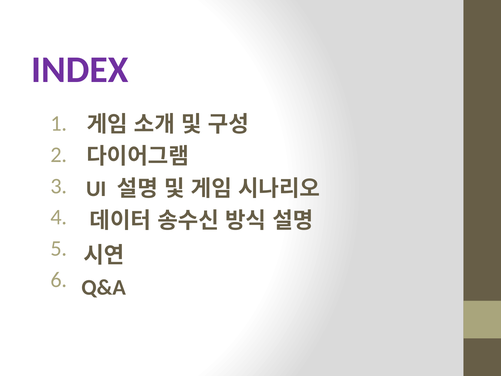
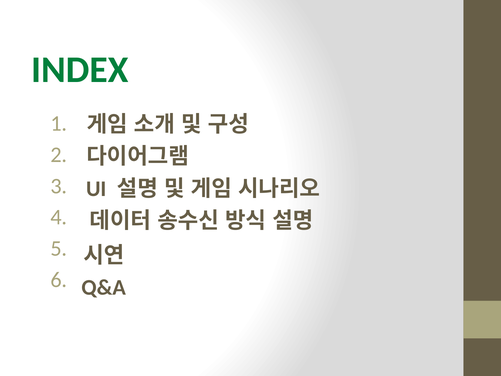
INDEX colour: purple -> green (80, 70)
